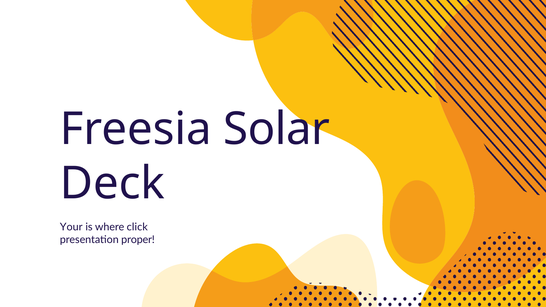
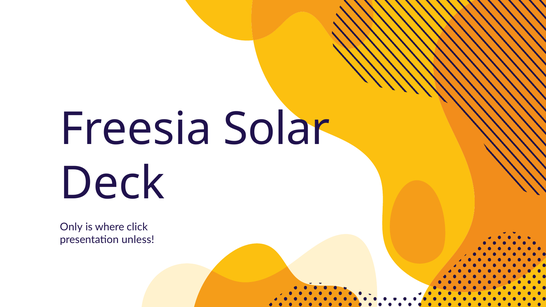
Your: Your -> Only (71, 227)
proper: proper -> unless (138, 240)
